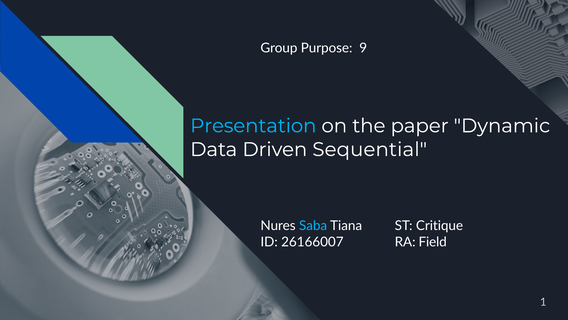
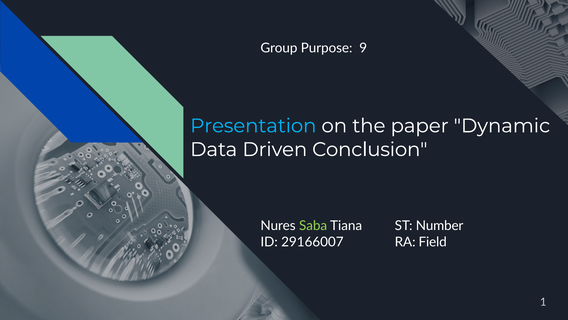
Sequential: Sequential -> Conclusion (370, 149)
Saba colour: light blue -> light green (313, 226)
Critique: Critique -> Number (440, 226)
26166007: 26166007 -> 29166007 (312, 242)
